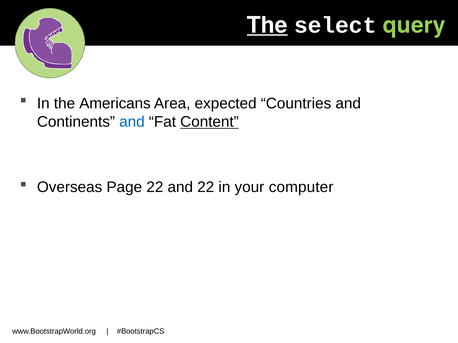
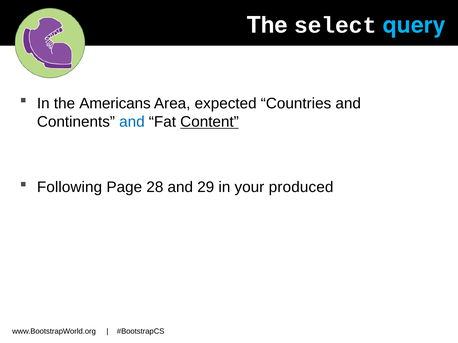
The underline: present -> none (267, 25)
query colour: light green -> light blue (414, 25)
Overseas: Overseas -> Following (70, 188)
Page 22: 22 -> 28 (155, 188)
and 22: 22 -> 29 (206, 188)
computer: computer -> produced (301, 188)
